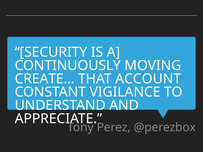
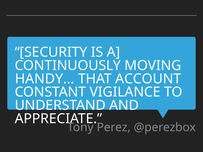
CREATE…: CREATE… -> HANDY… (45, 79)
